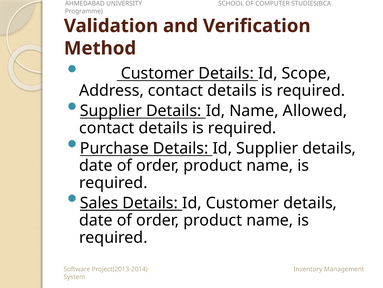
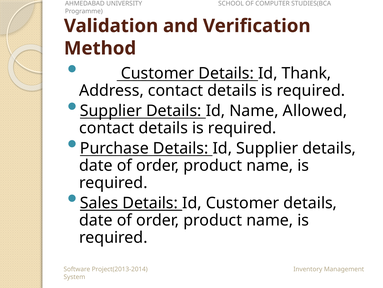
Scope: Scope -> Thank (306, 73)
